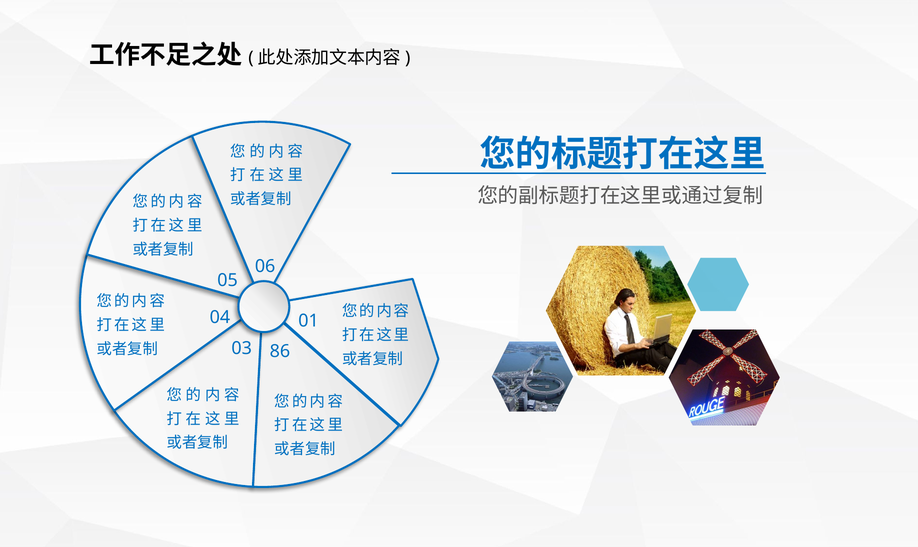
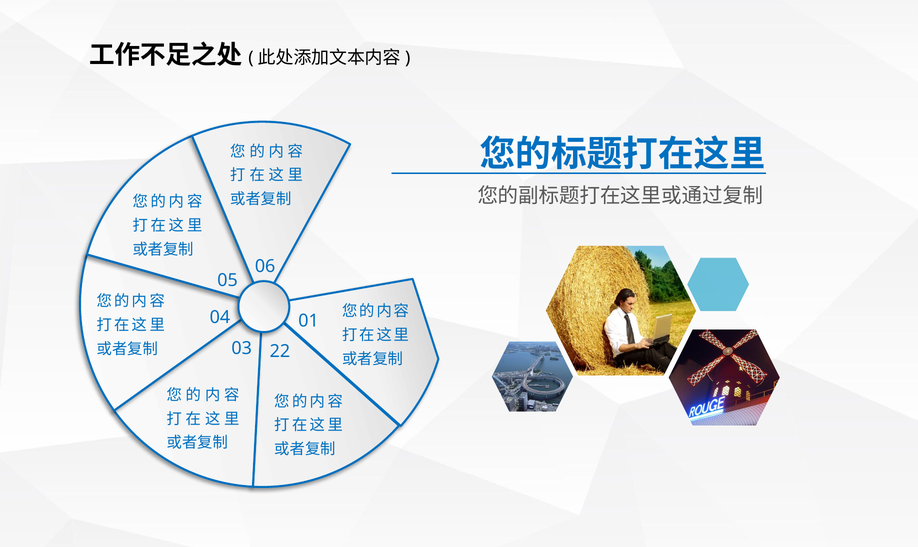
86: 86 -> 22 (280, 351)
